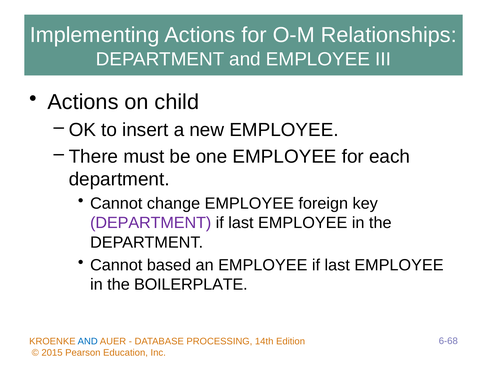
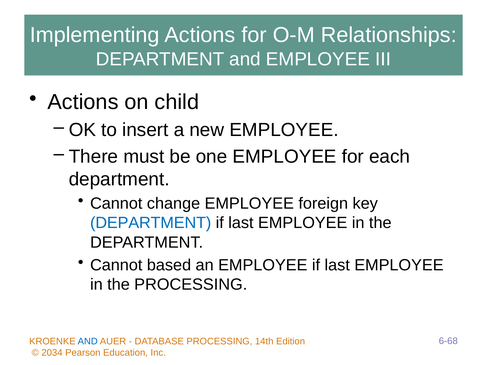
DEPARTMENT colour: purple -> blue (151, 223)
the BOILERPLATE: BOILERPLATE -> PROCESSING (191, 285)
2015: 2015 -> 2034 (52, 353)
